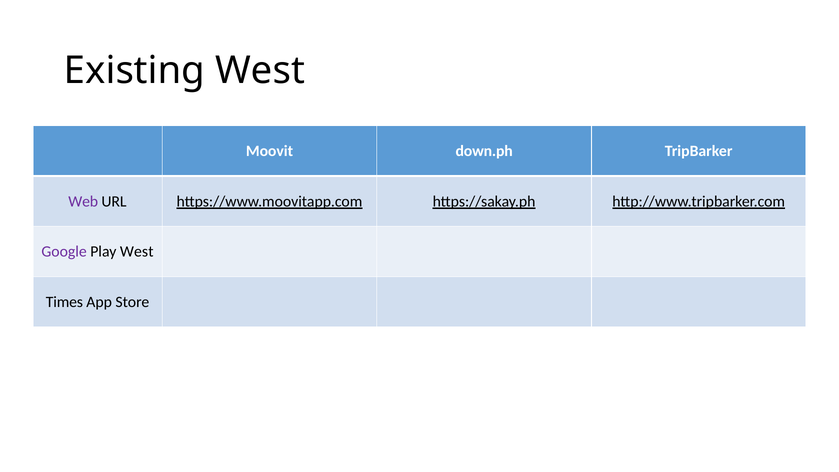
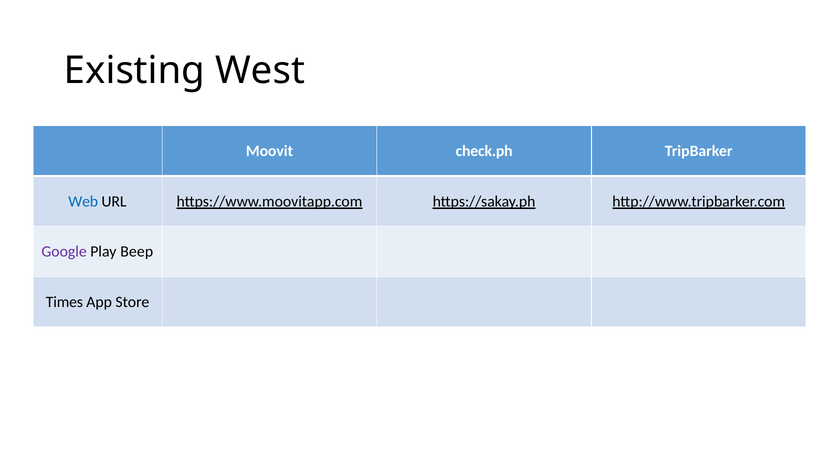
down.ph: down.ph -> check.ph (484, 151)
Web colour: purple -> blue (83, 201)
Play West: West -> Beep (137, 252)
